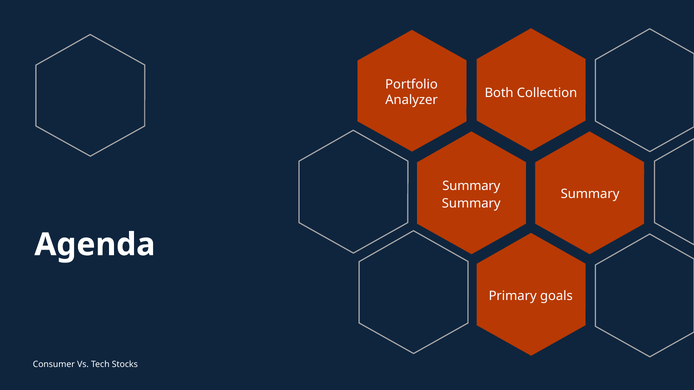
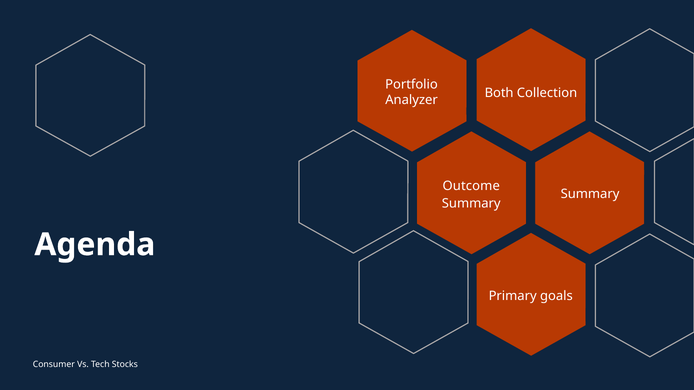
Summary: Summary -> Outcome (471, 186)
